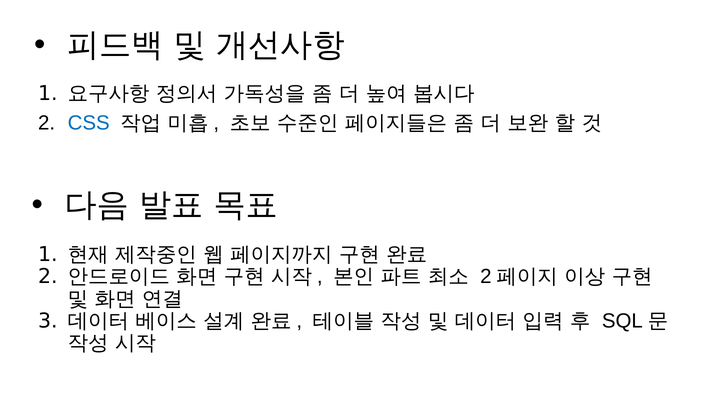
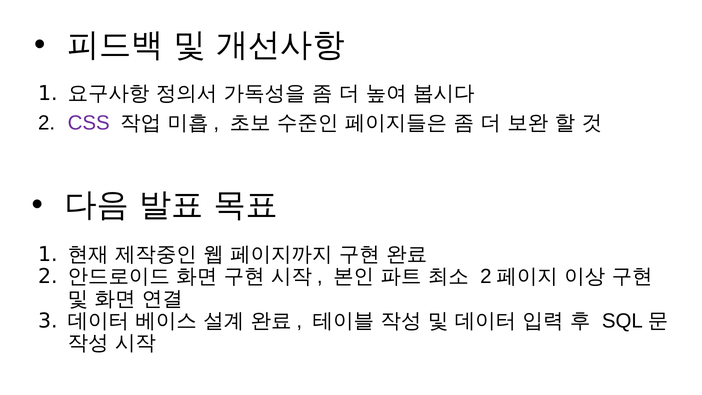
CSS colour: blue -> purple (89, 123)
